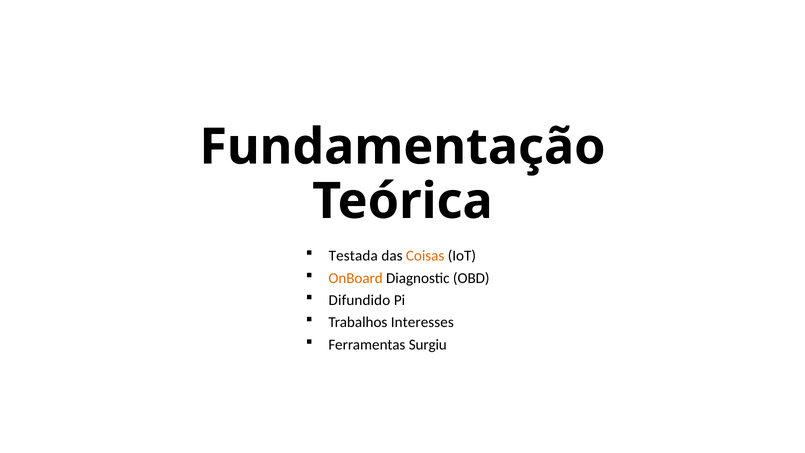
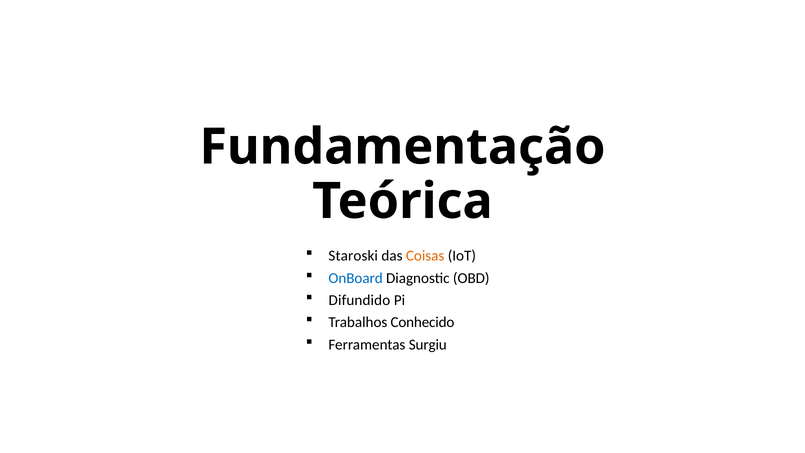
Testada: Testada -> Staroski (353, 256)
OnBoard colour: orange -> blue (356, 278)
Interesses: Interesses -> Conhecido (422, 322)
